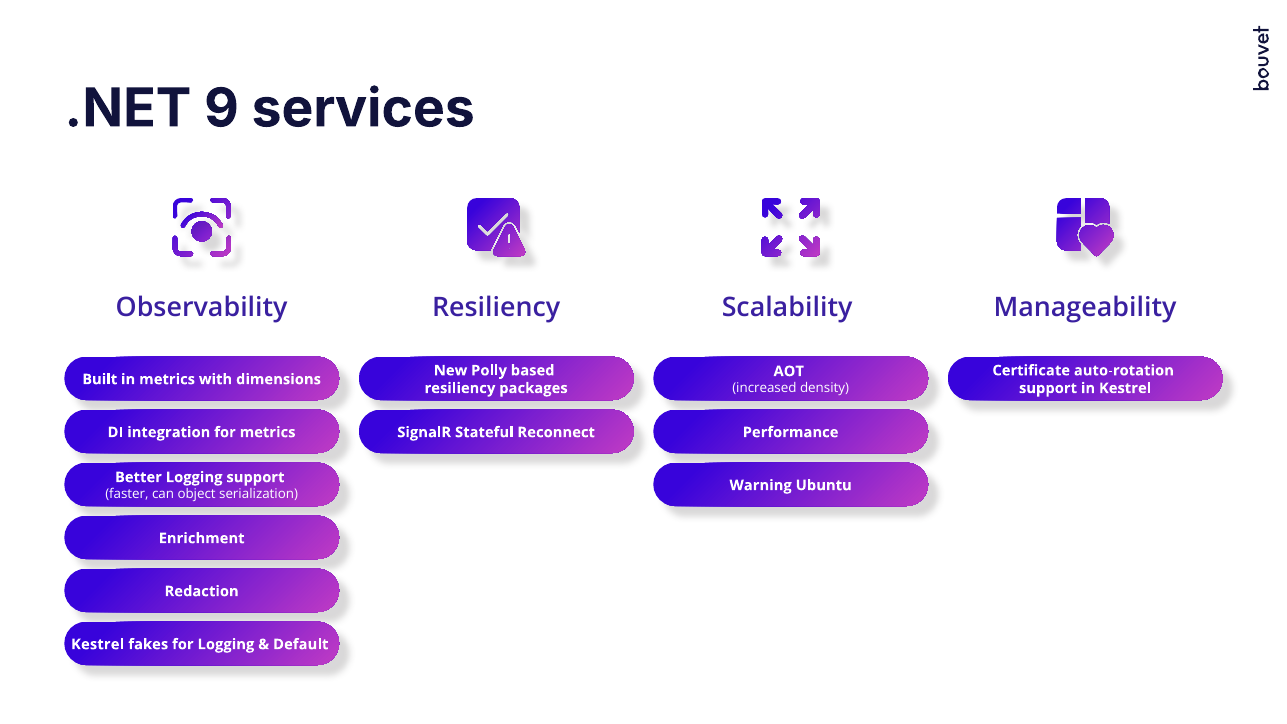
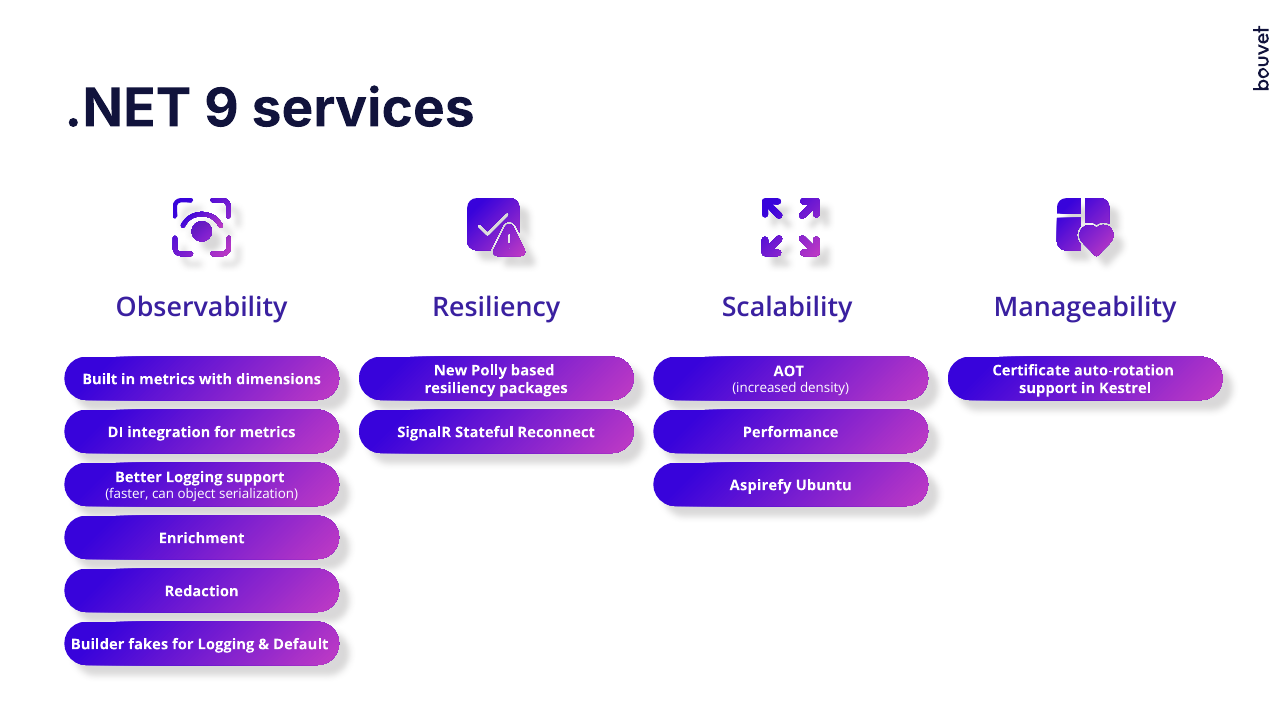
Warning: Warning -> Aspirefy (761, 485)
Kestrel: Kestrel -> Builder (98, 644)
